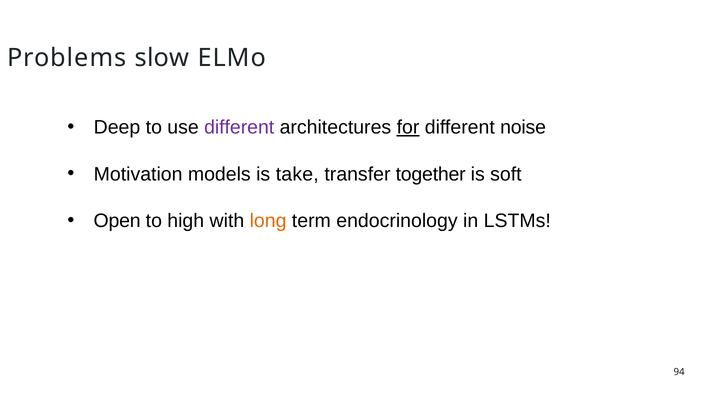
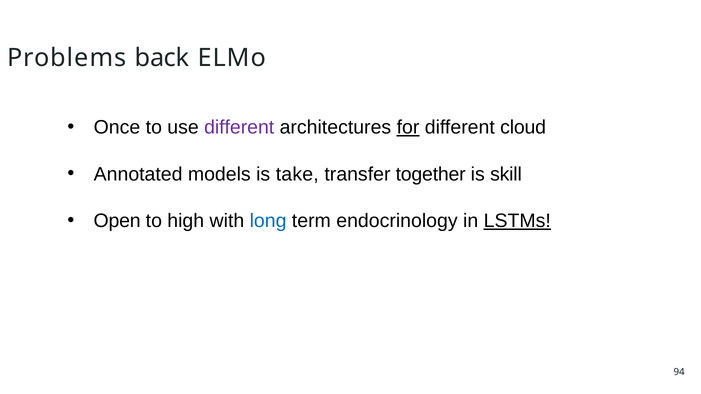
slow: slow -> back (162, 58)
Deep: Deep -> Once (117, 128)
noise: noise -> cloud (523, 128)
Motivation: Motivation -> Annotated (138, 174)
soft: soft -> skill (506, 174)
long colour: orange -> blue (268, 221)
LSTMs underline: none -> present (517, 221)
